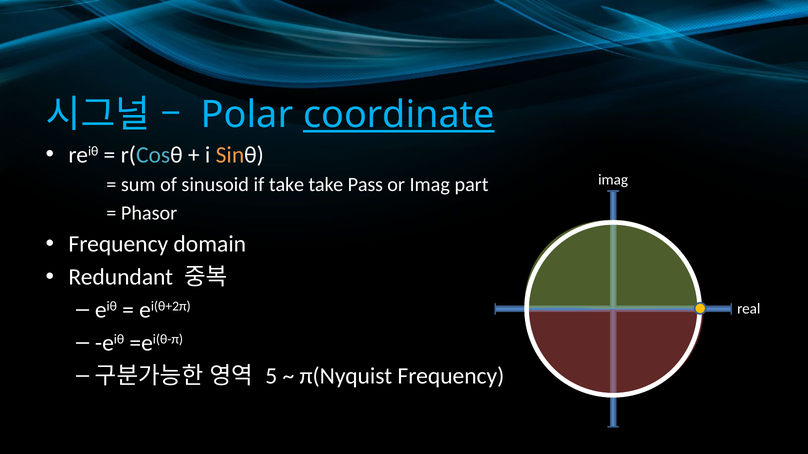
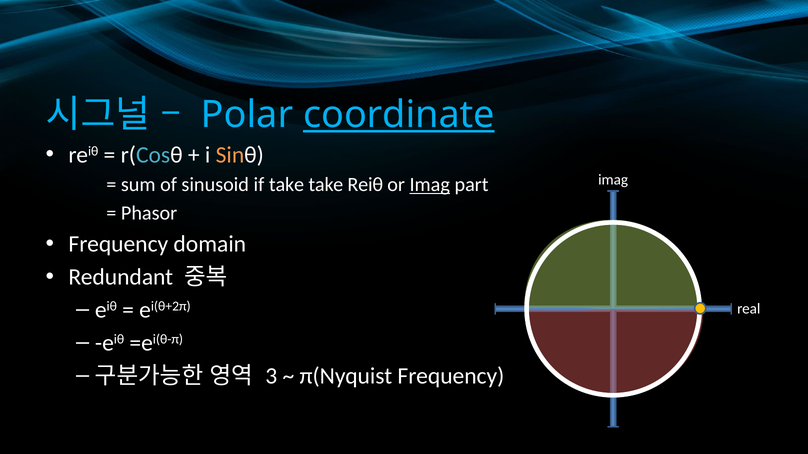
take Pass: Pass -> Reiθ (365, 185)
Imag underline: none -> present (430, 185)
5: 5 -> 3 (271, 376)
